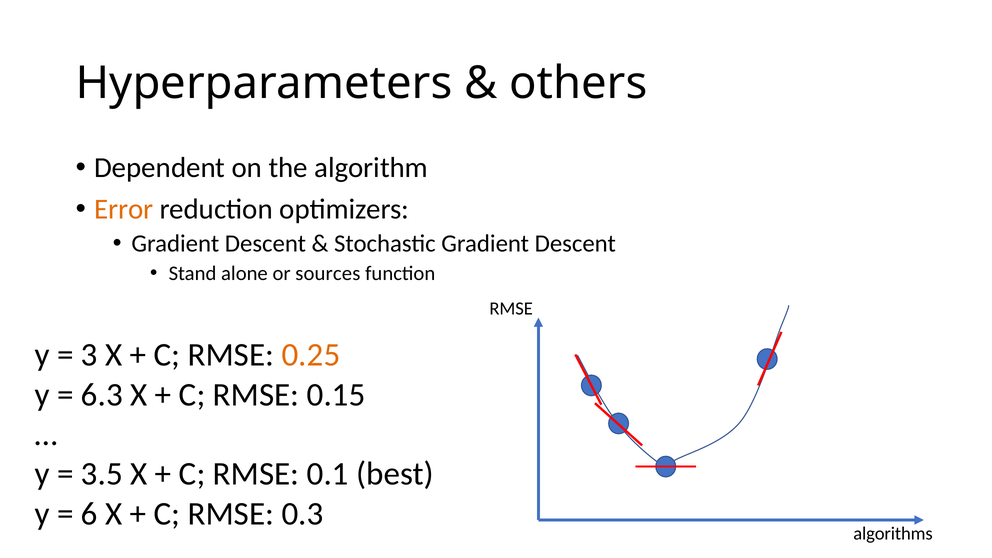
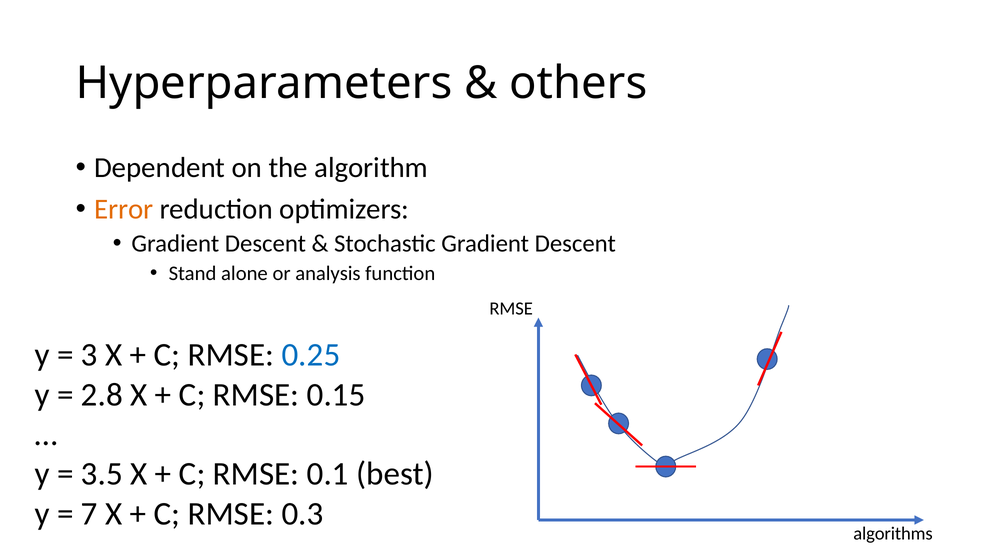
sources: sources -> analysis (328, 273)
0.25 colour: orange -> blue (311, 355)
6.3: 6.3 -> 2.8 (102, 395)
6: 6 -> 7 (89, 514)
